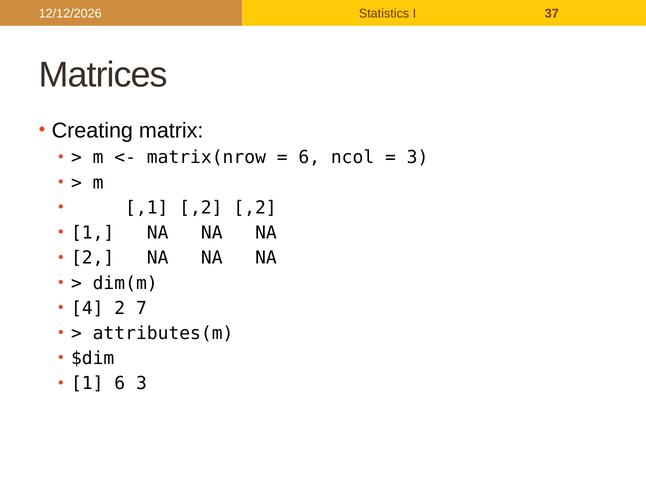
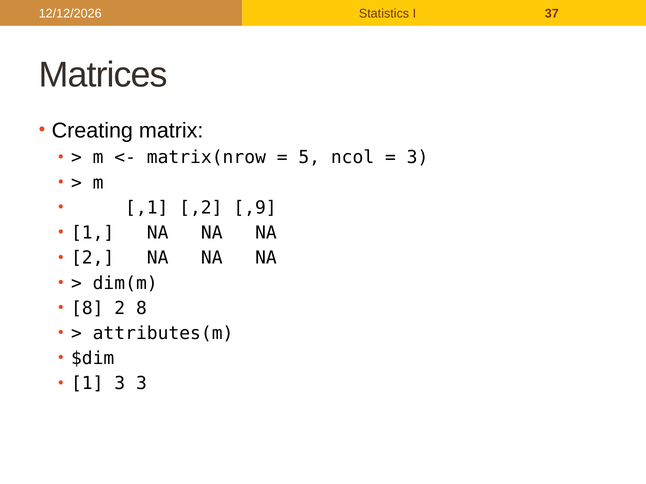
6: 6 -> 5 (309, 158)
,2 ,2: ,2 -> ,9 (255, 208)
4: 4 -> 8 (87, 309)
2 7: 7 -> 8 (141, 309)
1 6: 6 -> 3 (120, 384)
